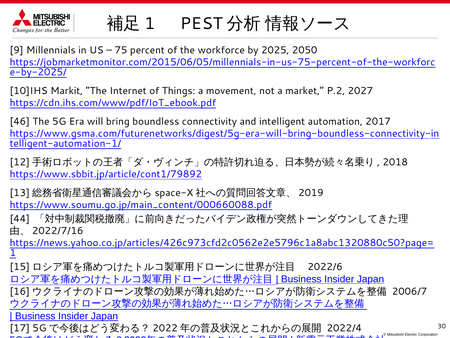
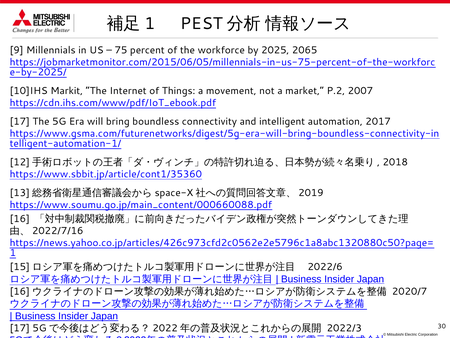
2050: 2050 -> 2065 (305, 50)
2027: 2027 -> 2007 (360, 91)
46: 46 -> 17 (20, 121)
https://www.sbbit.jp/article/cont1/79892: https://www.sbbit.jp/article/cont1/79892 -> https://www.sbbit.jp/article/cont1/35360 (106, 174)
44: 44 -> 16 (20, 219)
2006/7: 2006/7 -> 2020/7 (410, 291)
2022/4: 2022/4 -> 2022/3 (344, 328)
